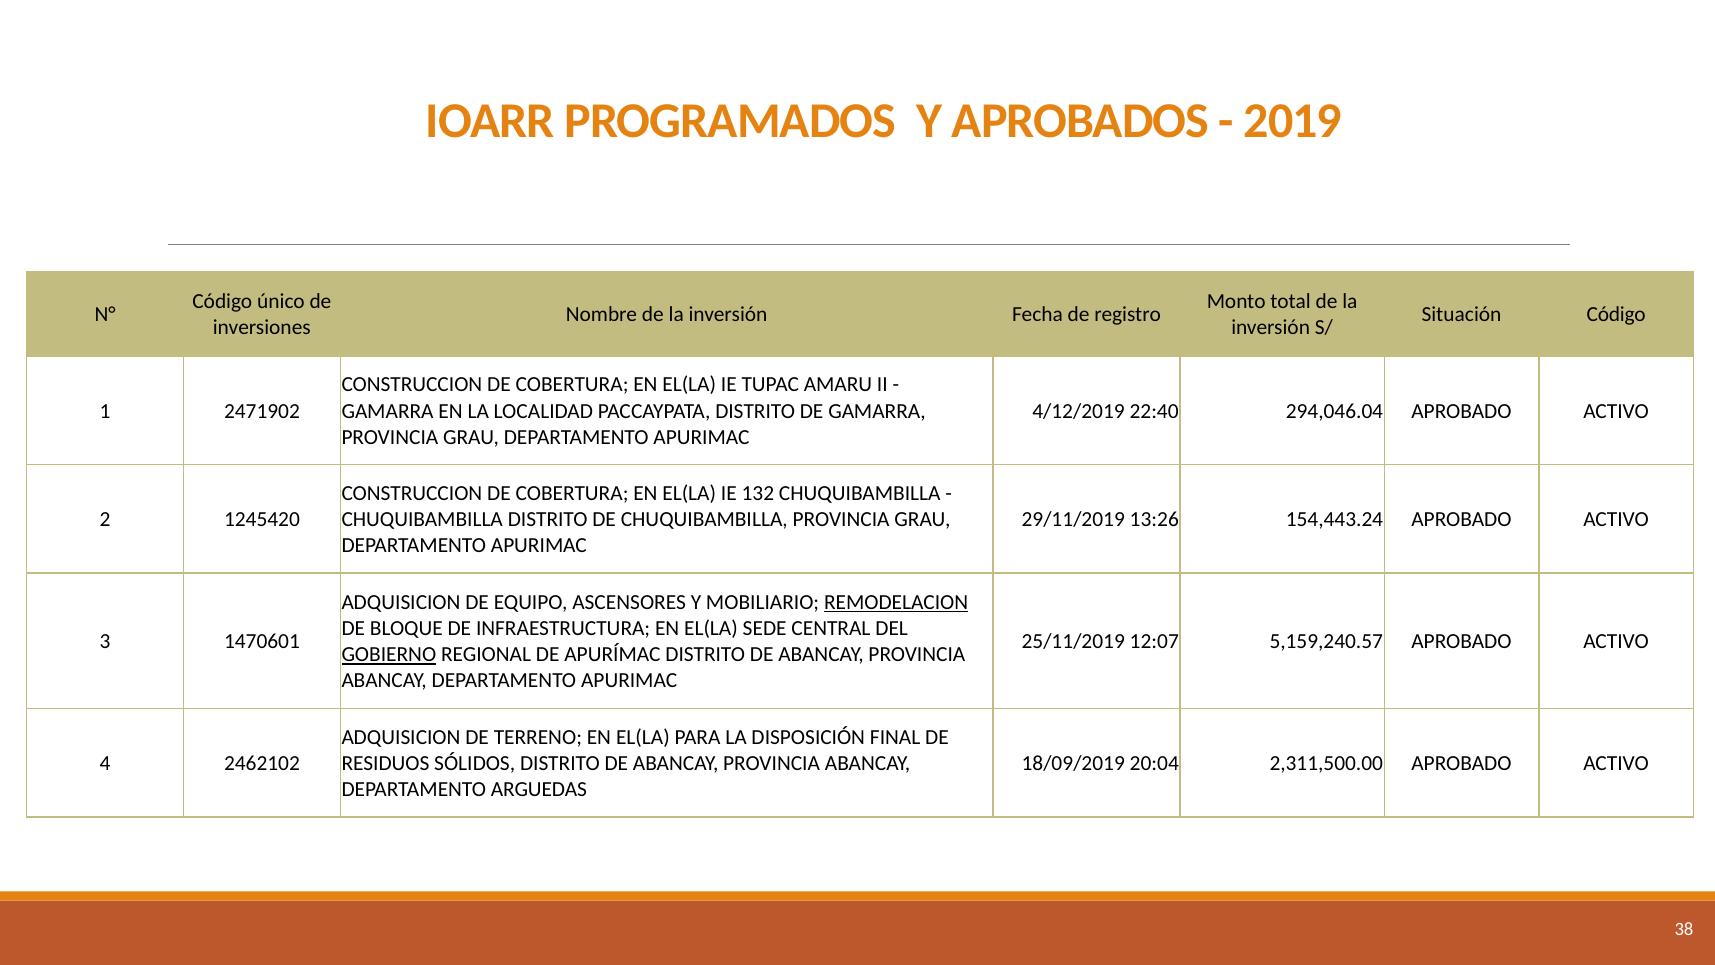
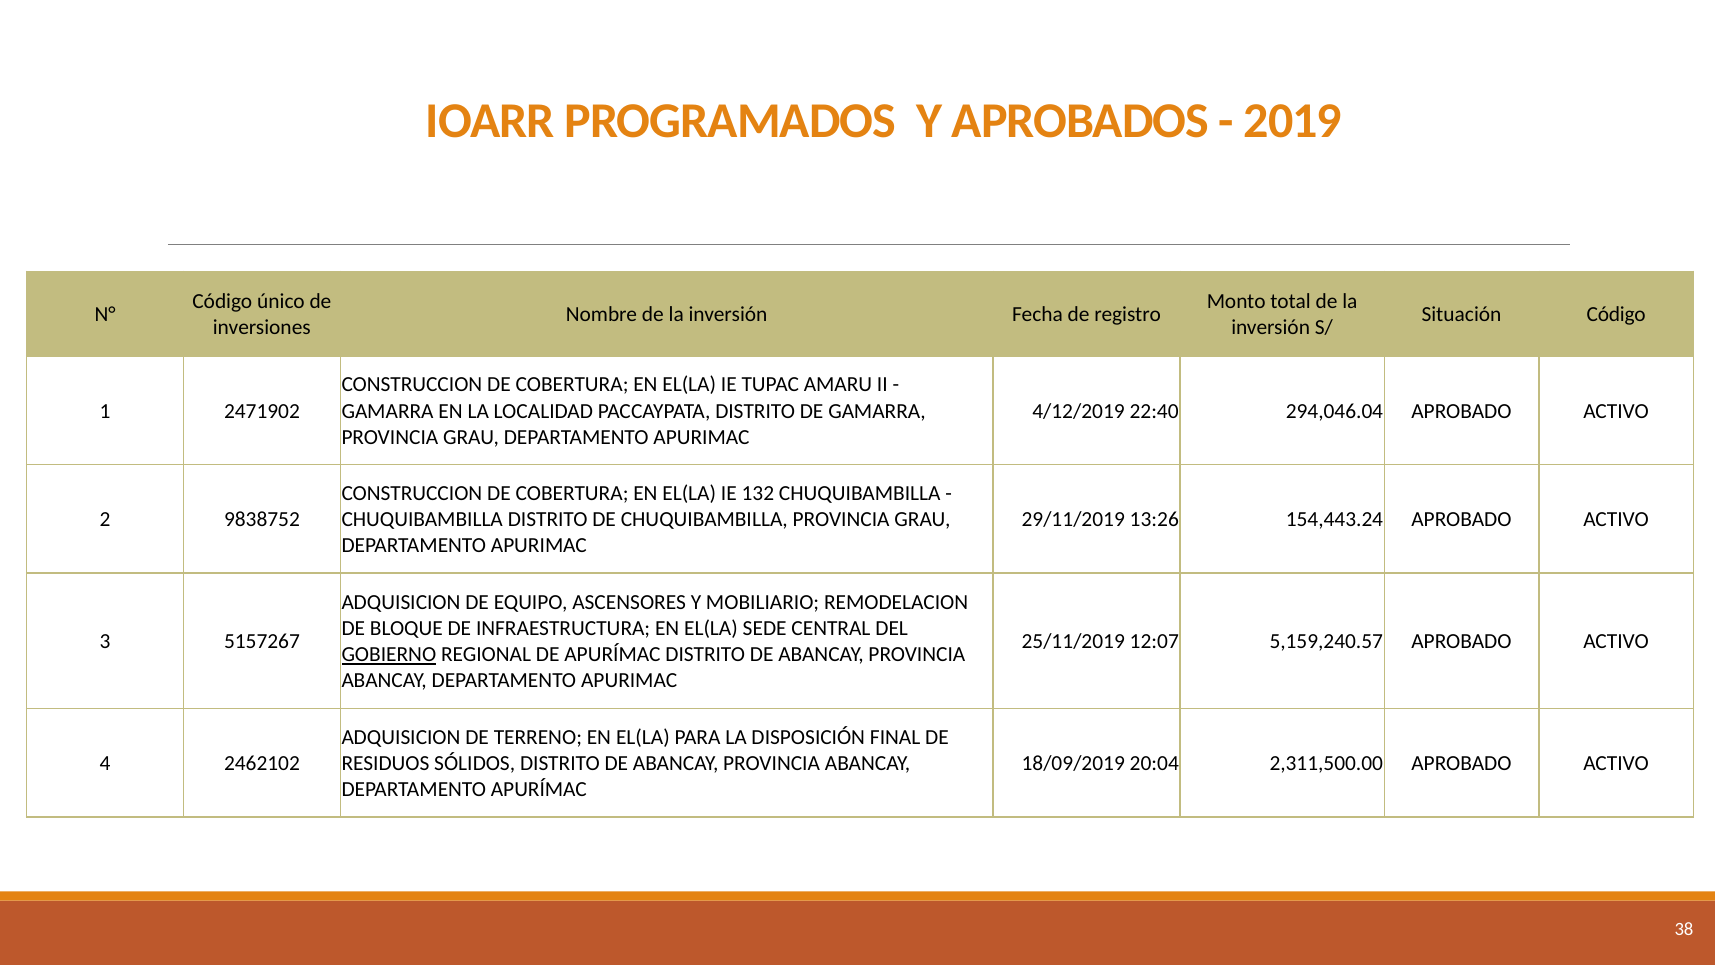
1245420: 1245420 -> 9838752 (262, 519)
REMODELACION underline: present -> none (896, 602)
1470601: 1470601 -> 5157267 (262, 641)
DEPARTAMENTO ARGUEDAS: ARGUEDAS -> APURÍMAC (539, 790)
